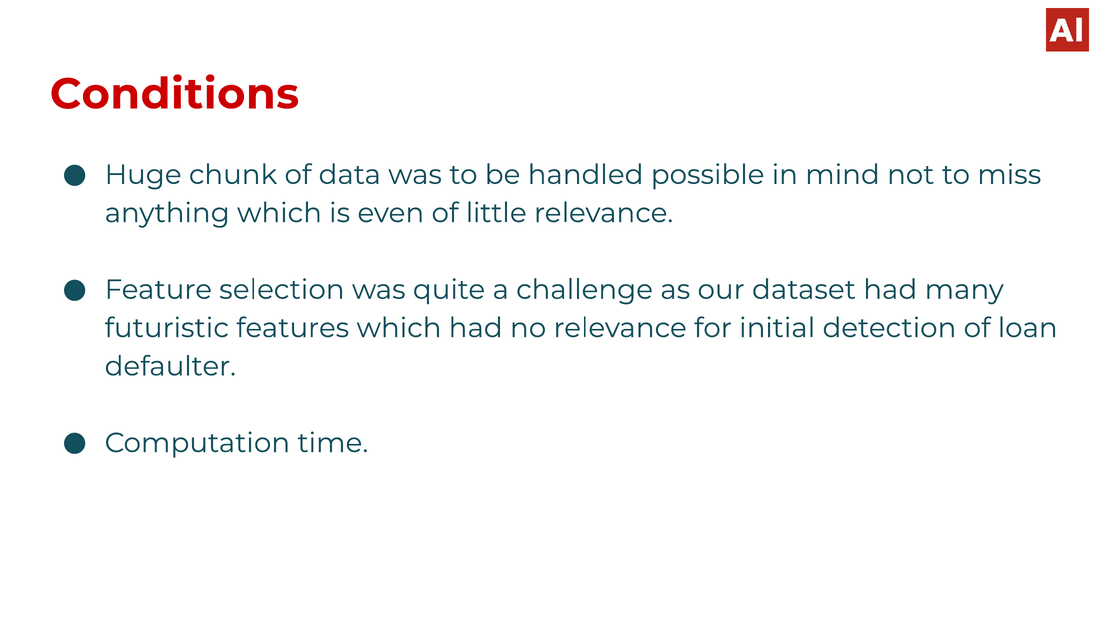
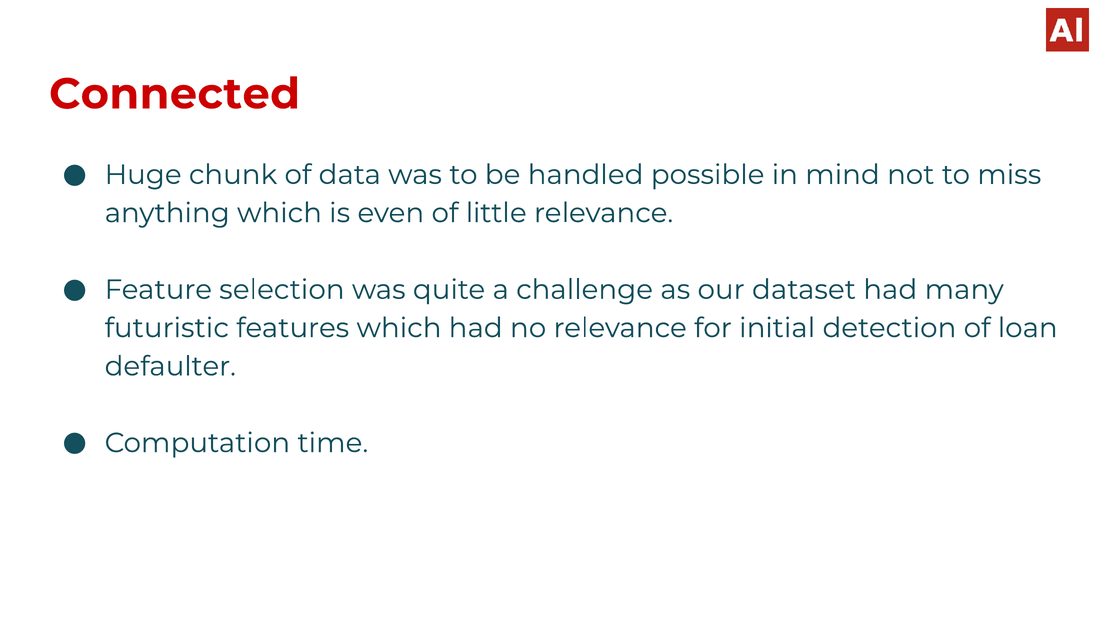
Conditions: Conditions -> Connected (175, 94)
